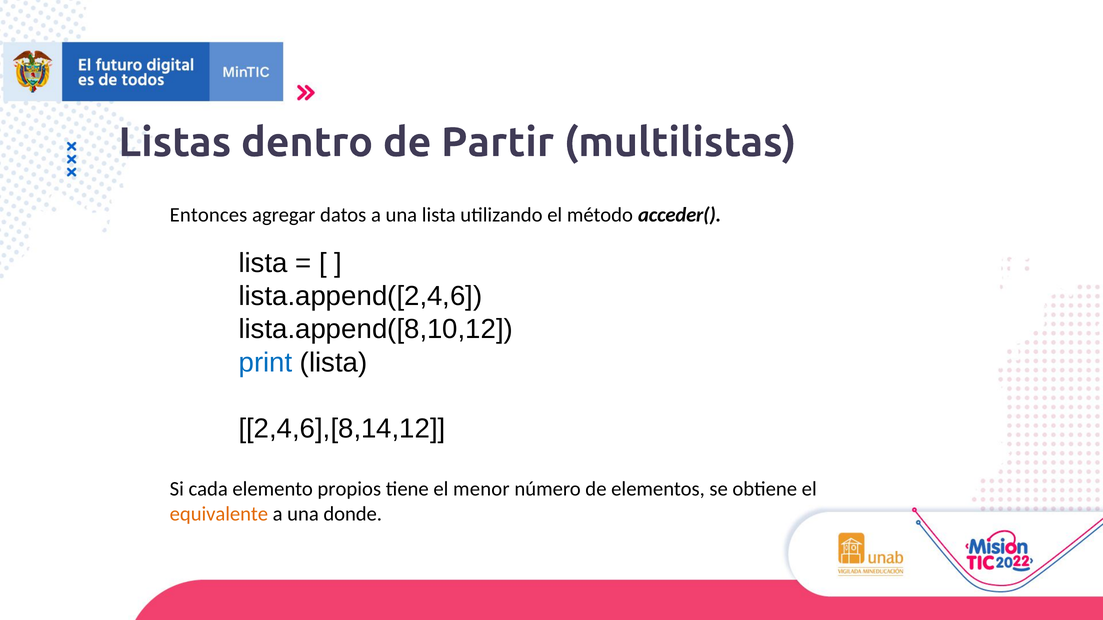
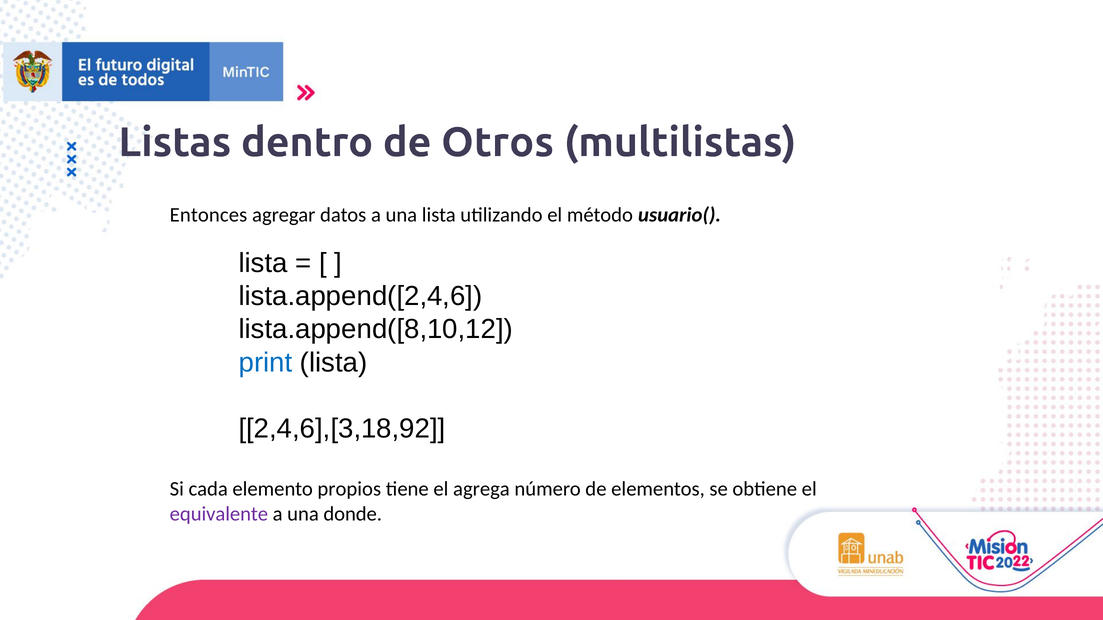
Partir: Partir -> Otros (498, 143)
acceder(: acceder( -> usuario( (680, 215)
2,4,6],[8,14,12: 2,4,6],[8,14,12 -> 2,4,6],[3,18,92 (342, 429)
menor: menor -> agrega (481, 489)
equivalente colour: orange -> purple (219, 514)
